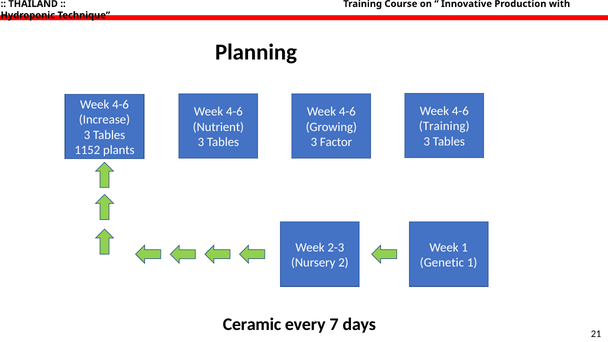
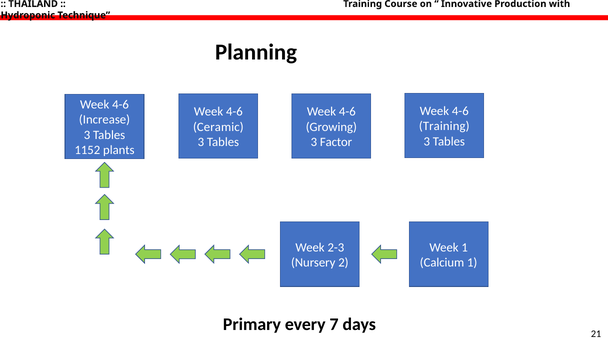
Nutrient: Nutrient -> Ceramic (218, 127)
Genetic: Genetic -> Calcium (442, 263)
Ceramic: Ceramic -> Primary (252, 325)
